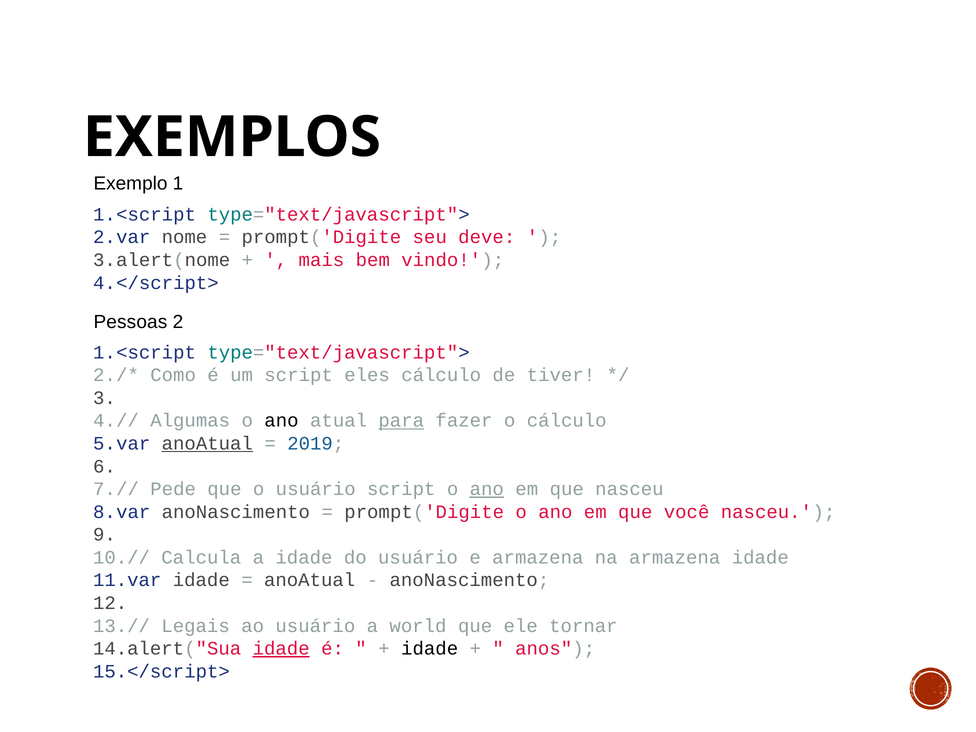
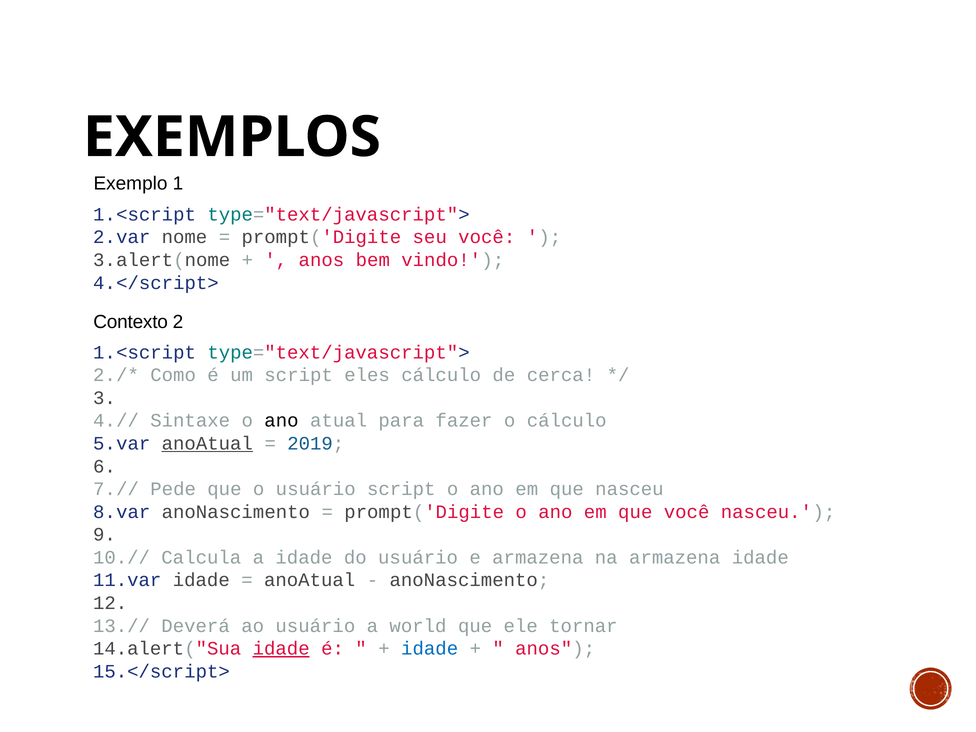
seu deve: deve -> você (487, 237)
mais: mais -> anos (321, 260)
Pessoas: Pessoas -> Contexto (131, 322)
tiver: tiver -> cerca (561, 375)
Algumas: Algumas -> Sintaxe (190, 421)
para underline: present -> none (401, 421)
ano underline: present -> none (487, 489)
Legais: Legais -> Deverá (196, 626)
idade colour: black -> blue (430, 649)
